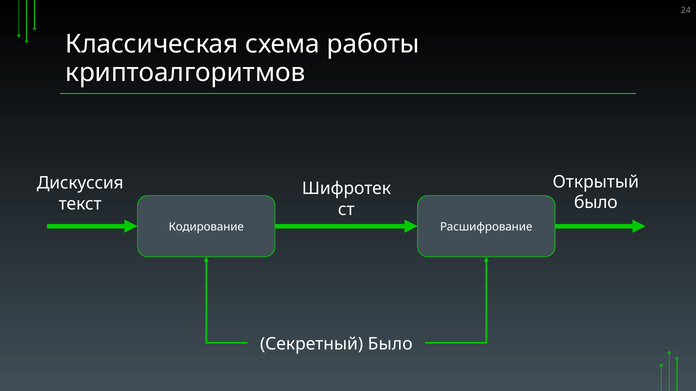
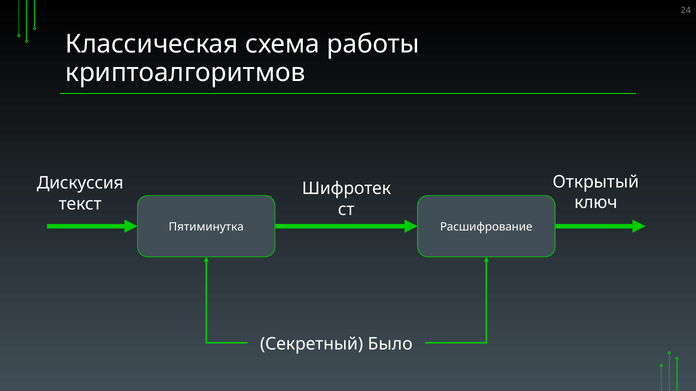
было: было -> ключ (596, 203)
Кодирование: Кодирование -> Пятиминутка (206, 227)
